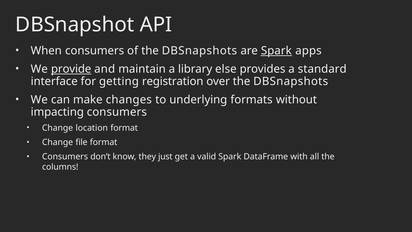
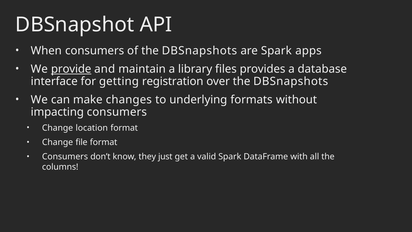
Spark underline: present -> none (276, 51)
else: else -> files (226, 69)
standard: standard -> database (322, 69)
